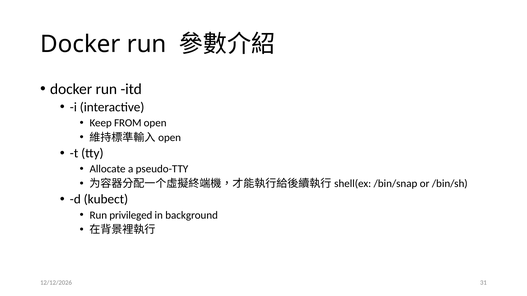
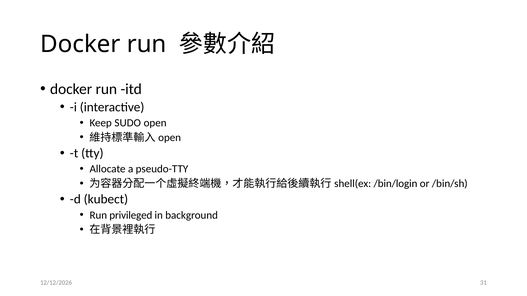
FROM: FROM -> SUDO (128, 123)
/bin/snap: /bin/snap -> /bin/login (395, 184)
